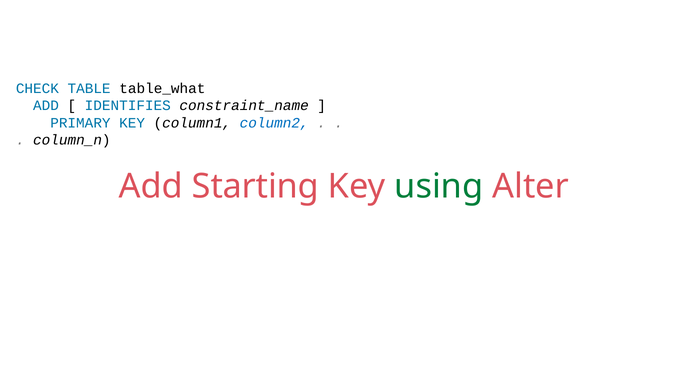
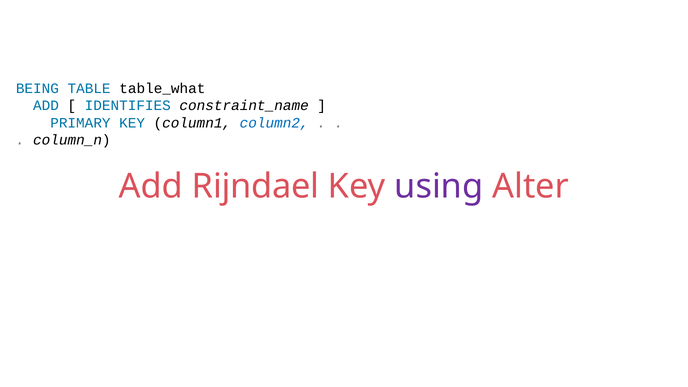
CHECK: CHECK -> BEING (37, 89)
Starting: Starting -> Rijndael (256, 187)
using colour: green -> purple (439, 187)
